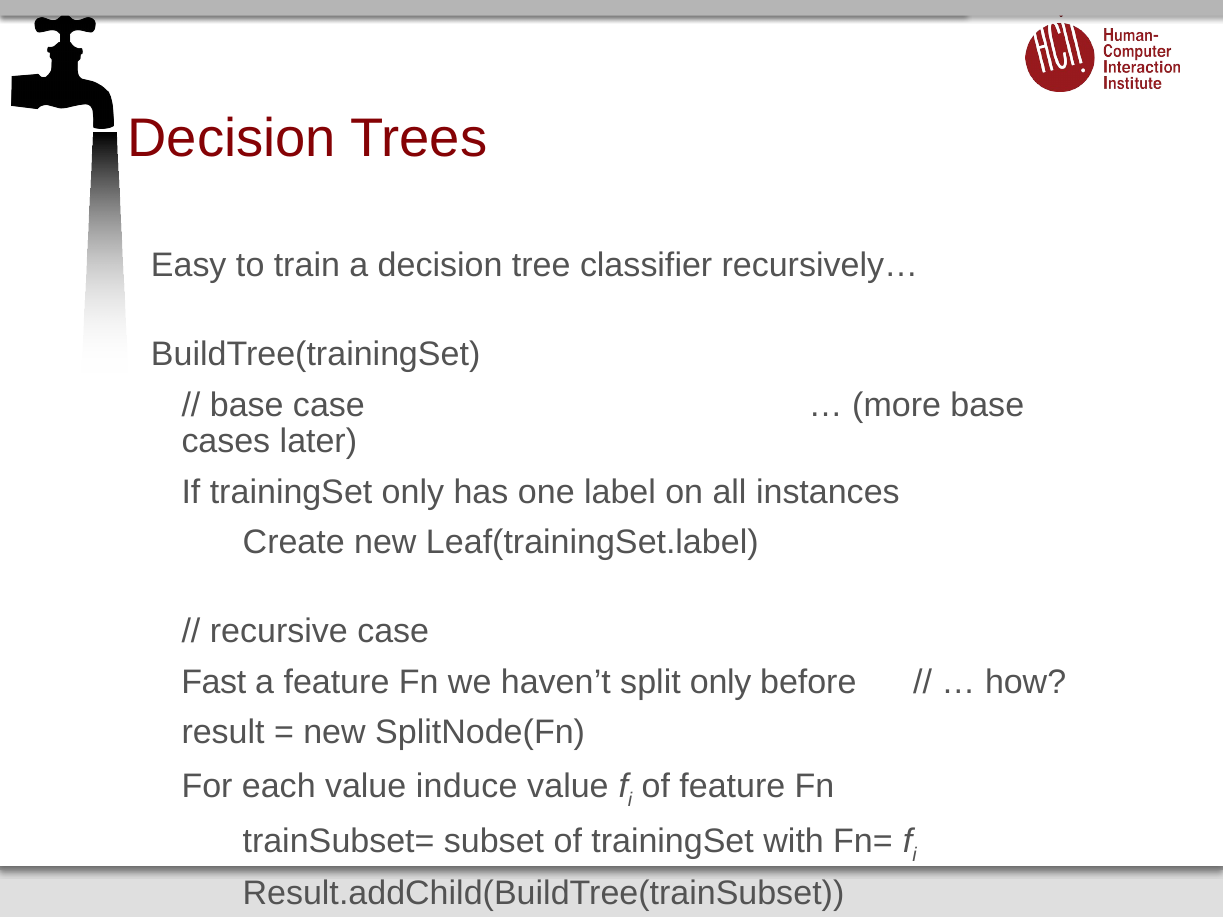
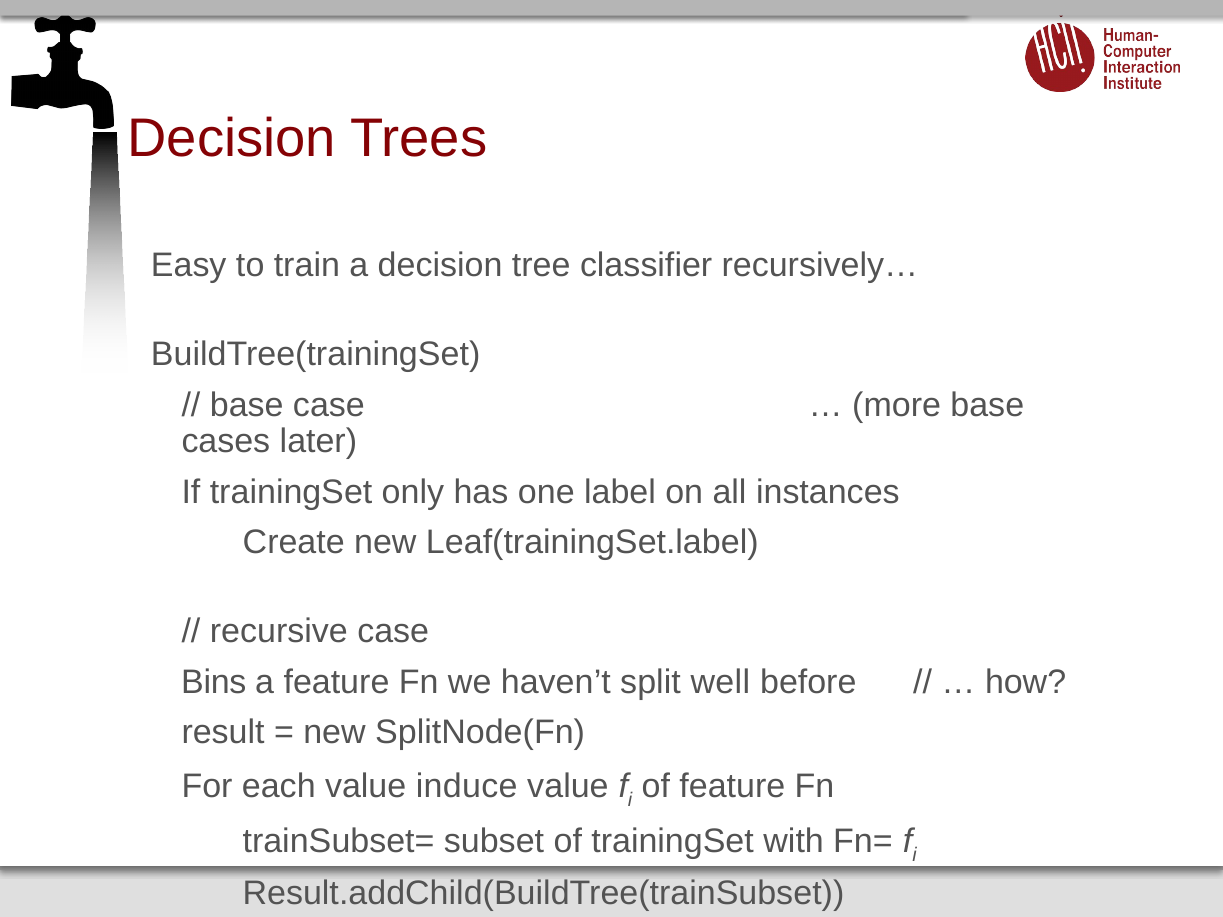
Fast: Fast -> Bins (214, 682)
split only: only -> well (720, 682)
